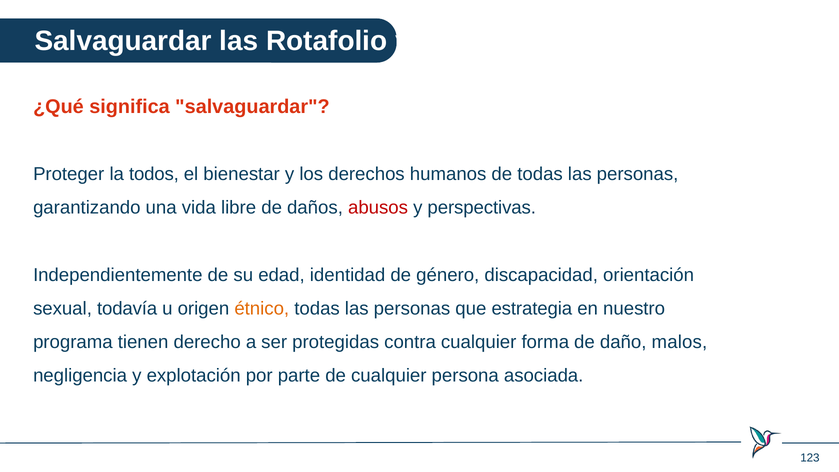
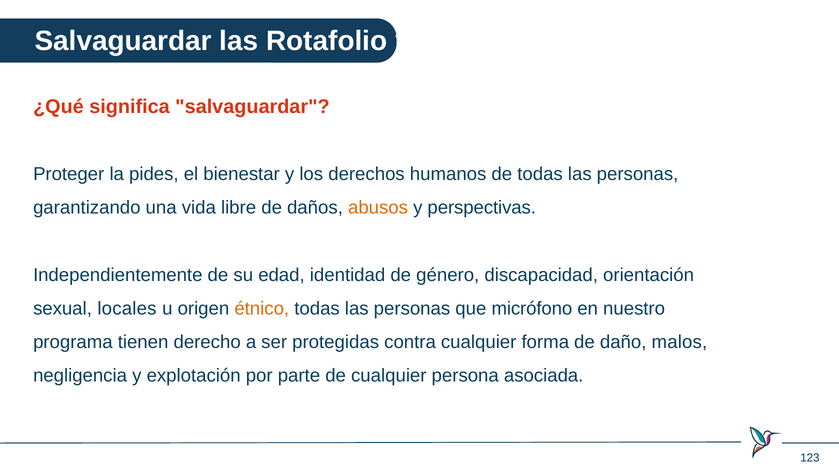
todos: todos -> pides (154, 174)
abusos colour: red -> orange (378, 208)
todavía: todavía -> locales (127, 308)
estrategia: estrategia -> micrófono (532, 308)
